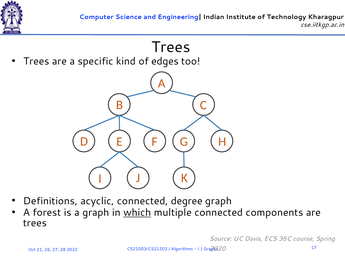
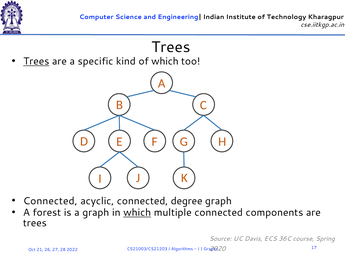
Trees underline: none -> present (36, 61)
of edges: edges -> which (165, 61)
Definitions: Definitions -> Connected (50, 201)
